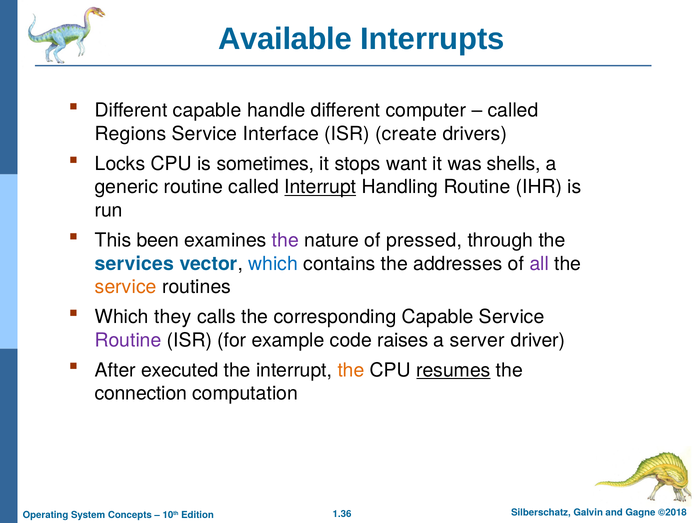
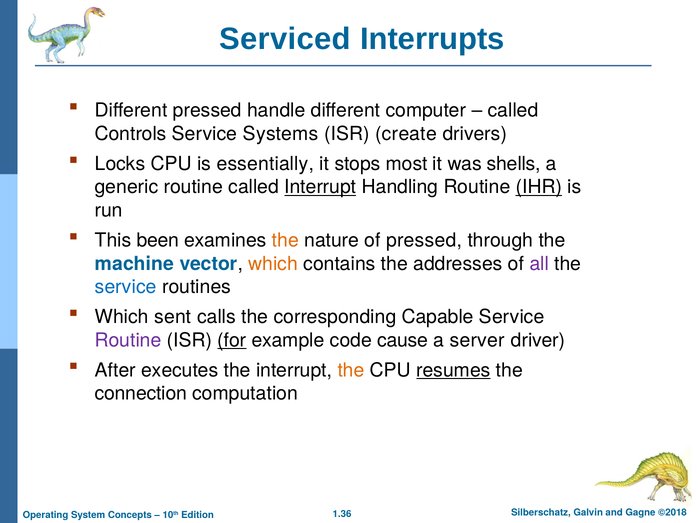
Available: Available -> Serviced (285, 39)
Different capable: capable -> pressed (207, 111)
Regions: Regions -> Controls (131, 134)
Interface: Interface -> Systems (281, 134)
sometimes: sometimes -> essentially (265, 164)
want: want -> most (407, 164)
IHR underline: none -> present (539, 187)
the colour: purple -> orange (285, 241)
services: services -> machine (134, 264)
which colour: blue -> orange (273, 264)
service colour: orange -> blue (126, 287)
they: they -> sent (173, 317)
for underline: none -> present (232, 340)
raises: raises -> cause (403, 340)
executed: executed -> executes (180, 371)
